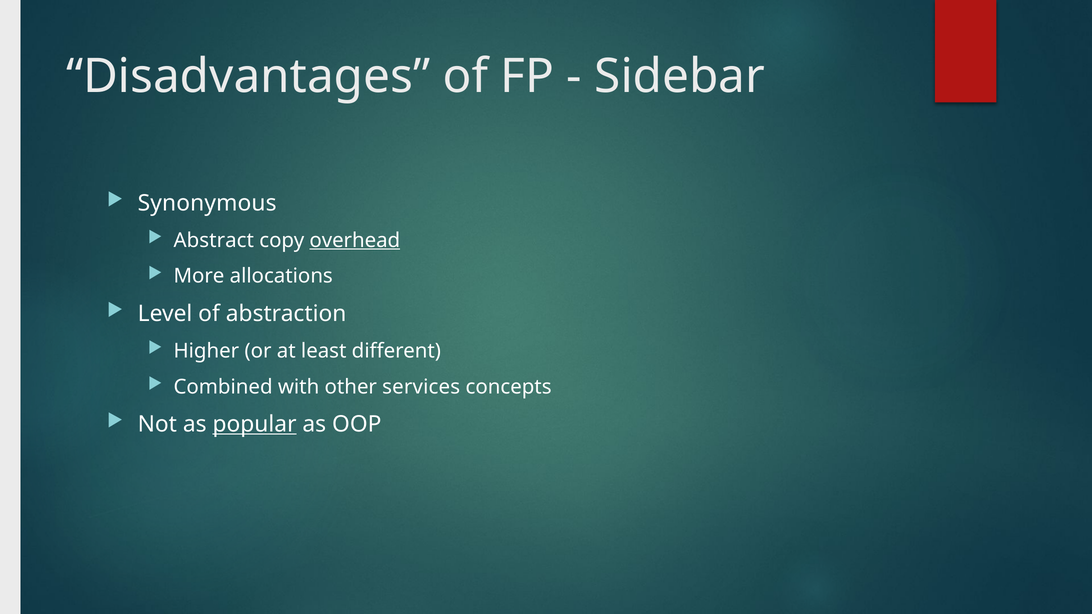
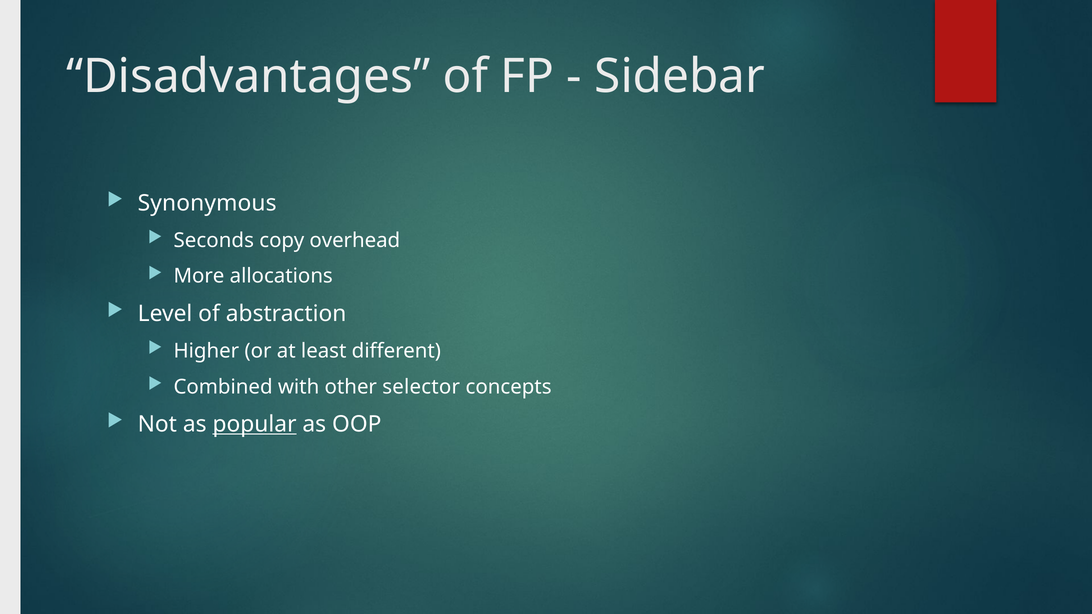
Abstract: Abstract -> Seconds (214, 240)
overhead underline: present -> none (355, 240)
services: services -> selector (421, 387)
